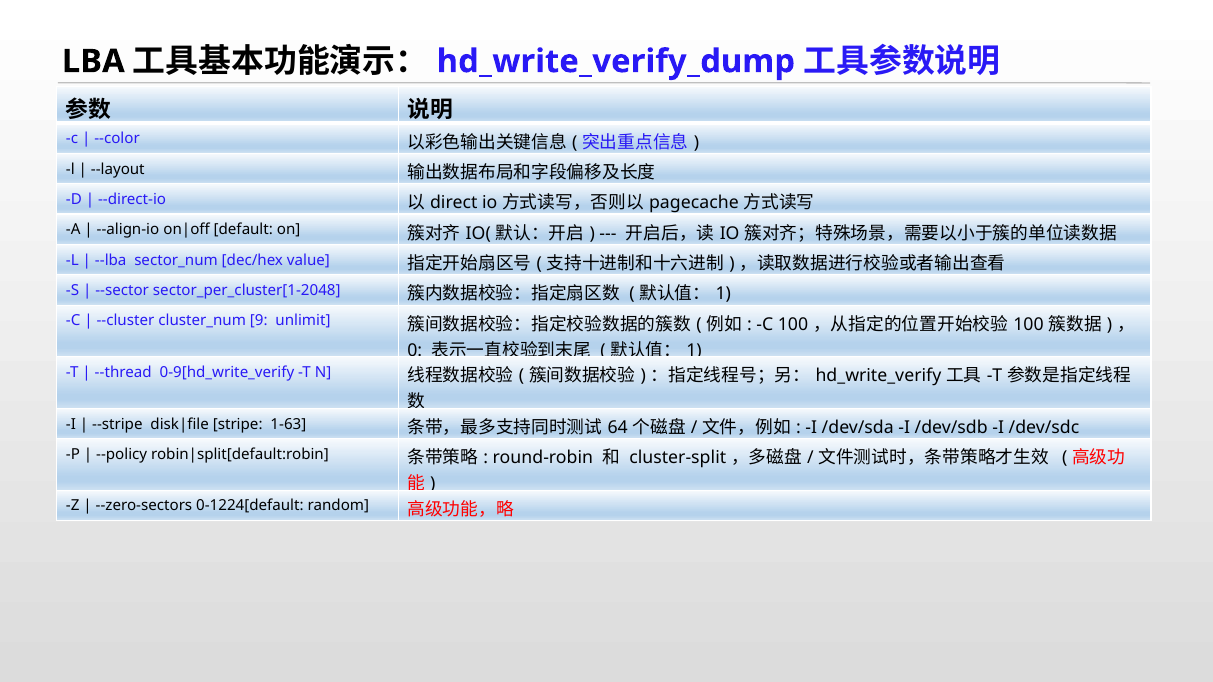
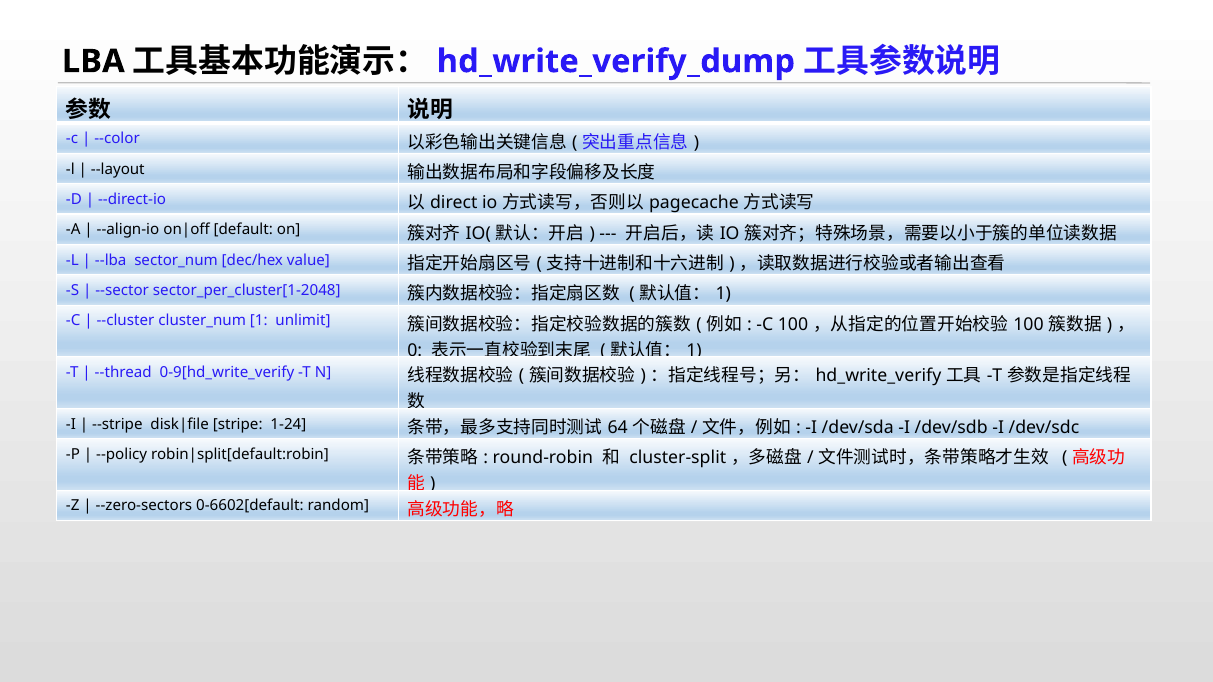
9: 9 -> 1 (259, 321)
1-63: 1-63 -> 1-24 (288, 424)
0-1224[default: 0-1224[default -> 0-6602[default (250, 506)
